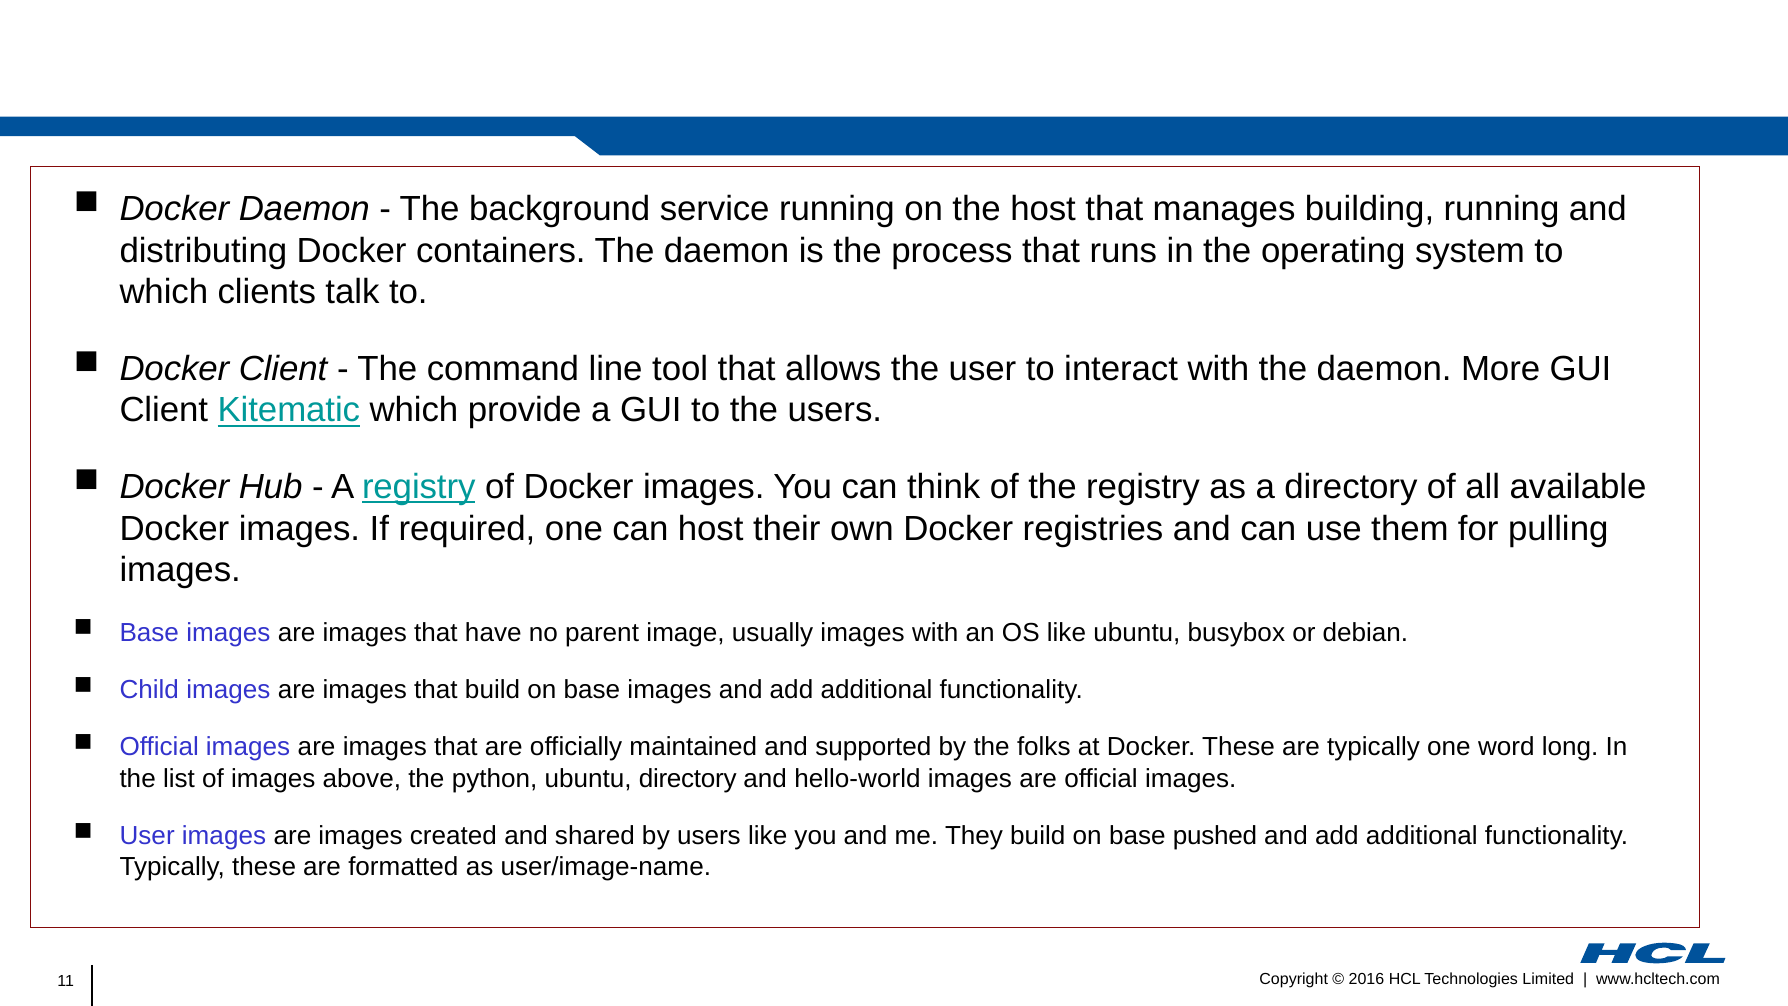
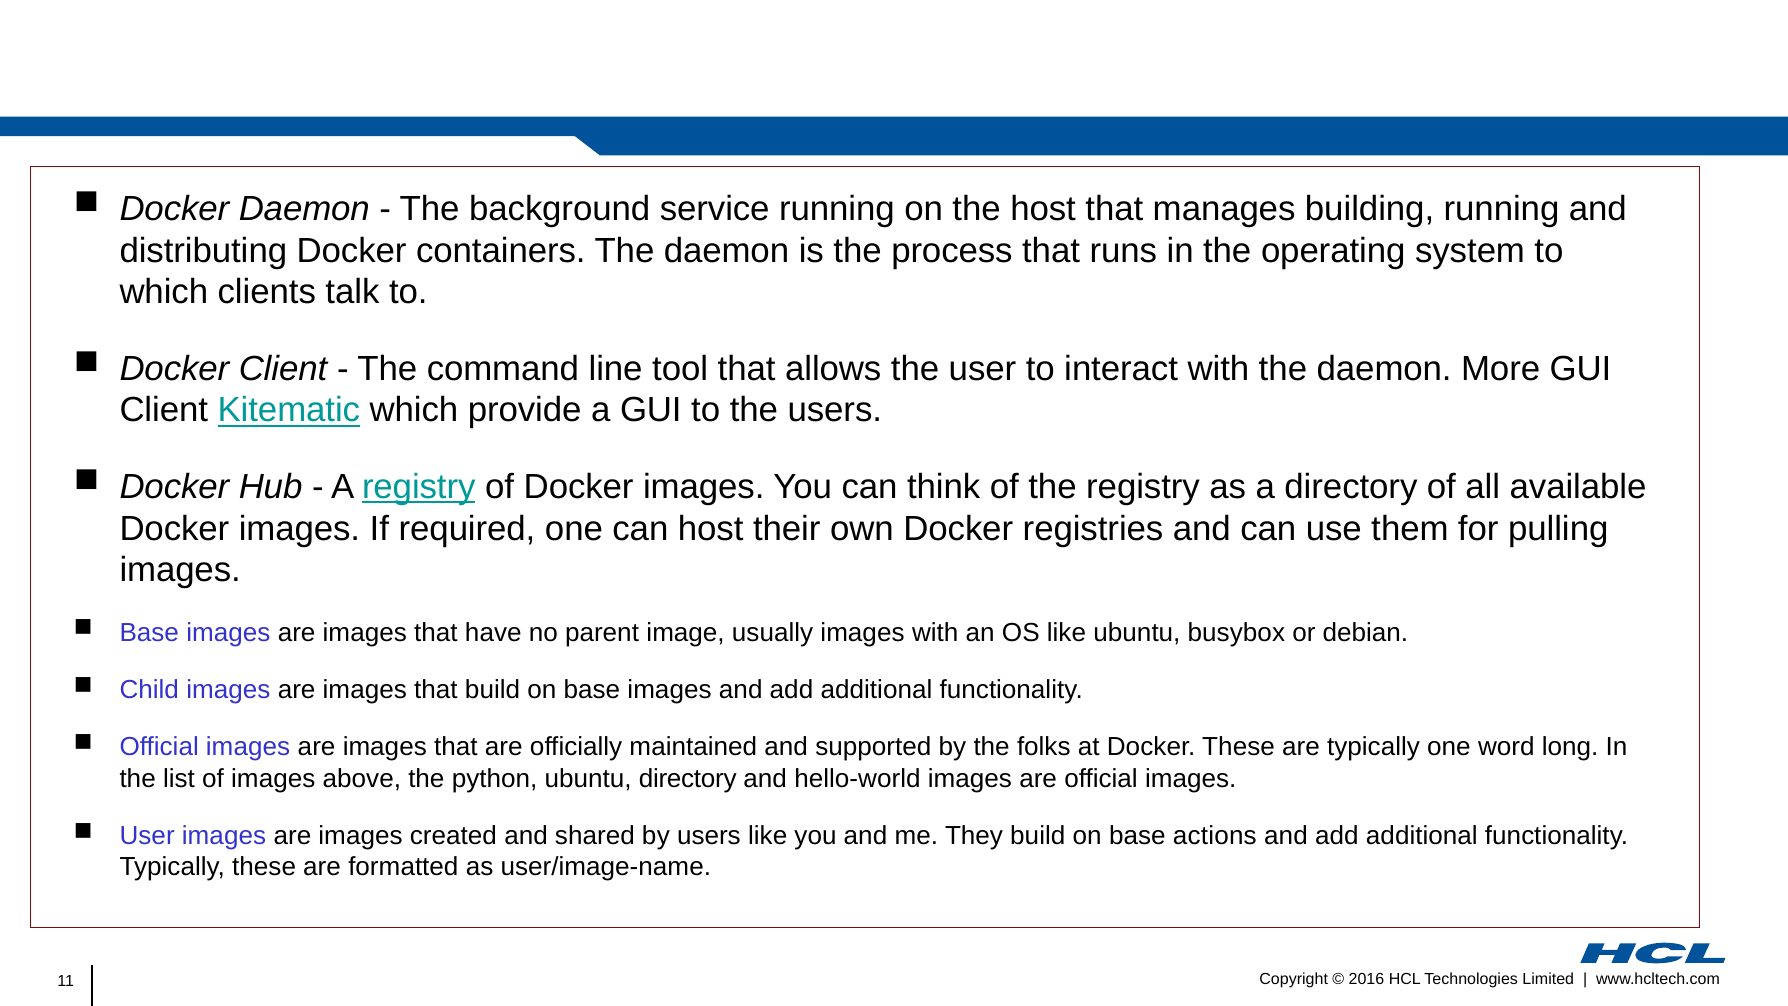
pushed: pushed -> actions (1215, 836)
